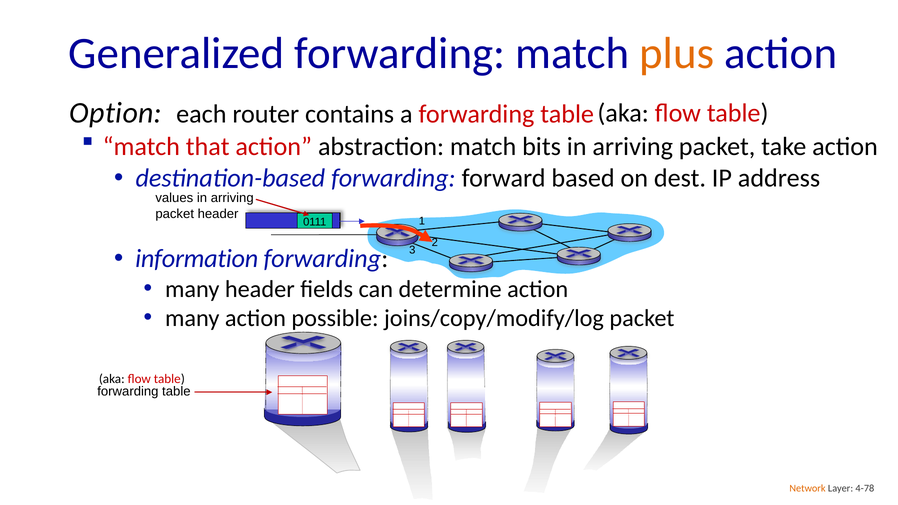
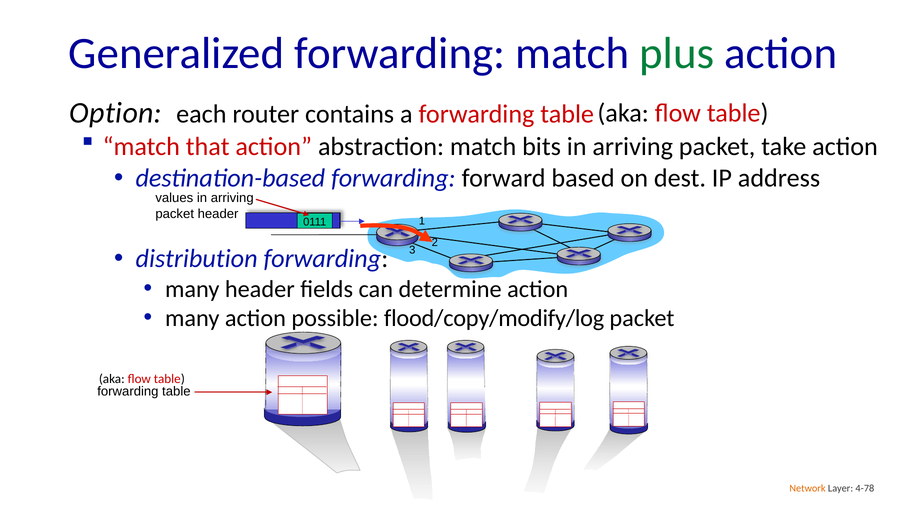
plus colour: orange -> green (677, 53)
information: information -> distribution (197, 259)
joins/copy/modify/log: joins/copy/modify/log -> flood/copy/modify/log (494, 318)
